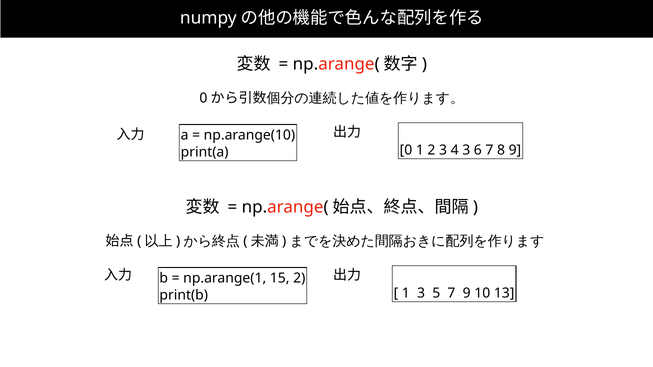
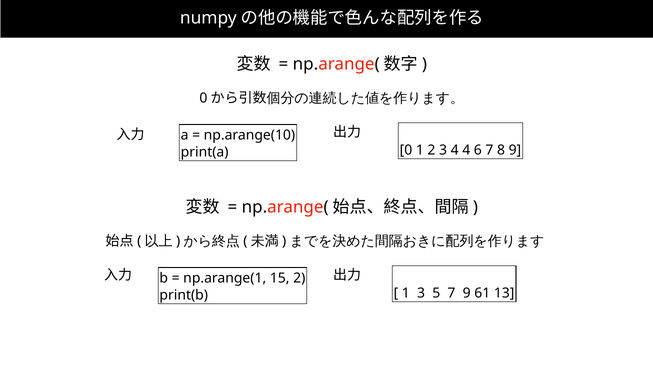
4 3: 3 -> 4 (466, 150)
10: 10 -> 61 (482, 293)
